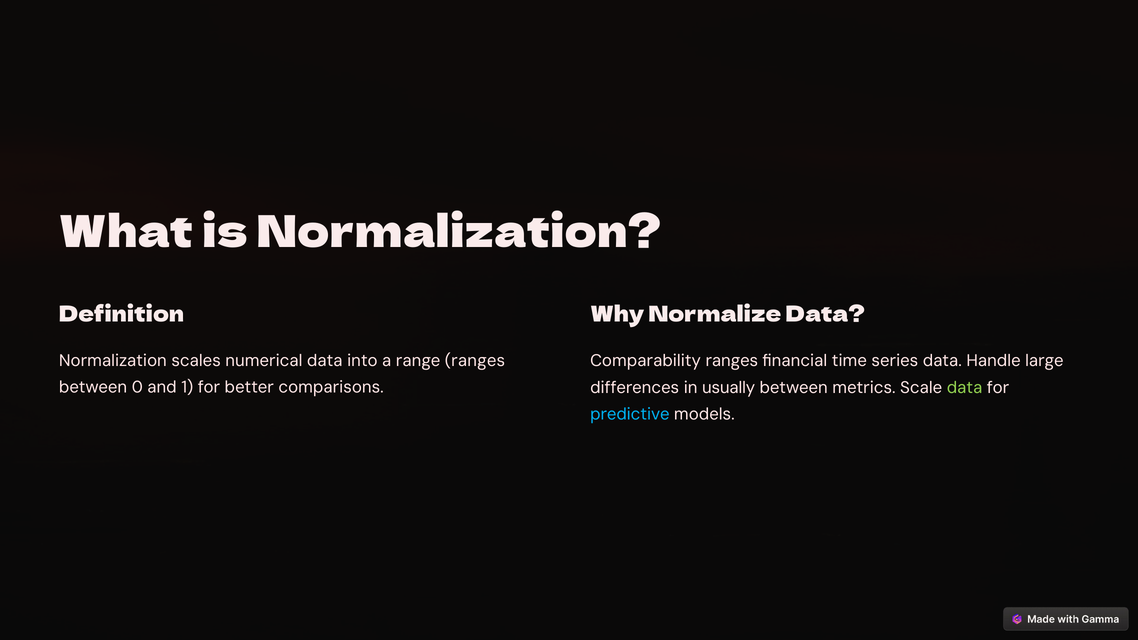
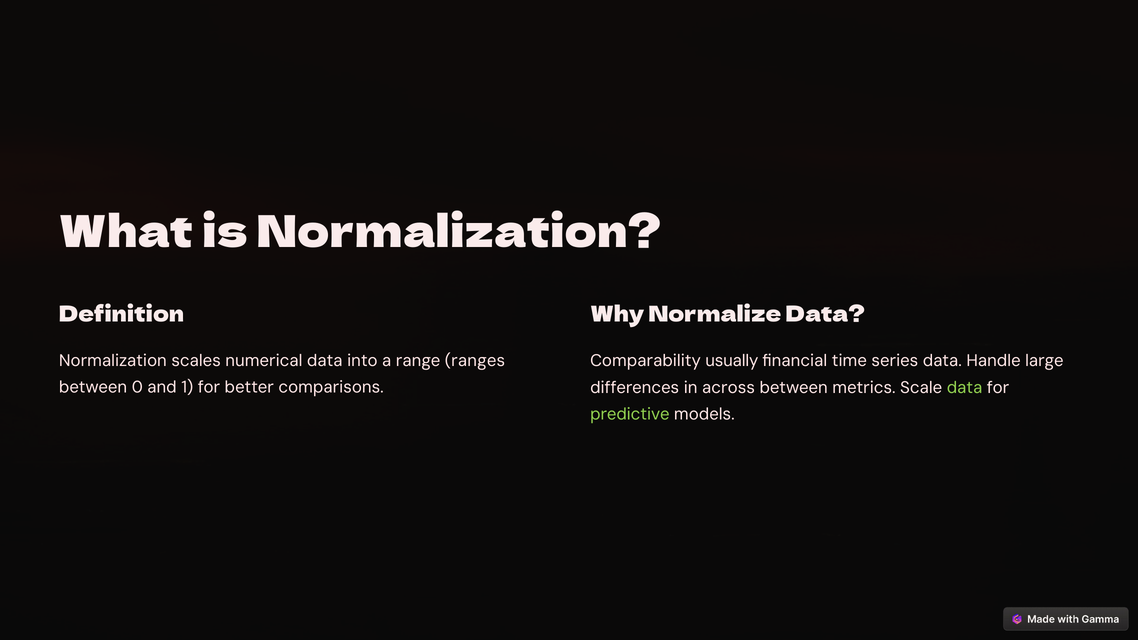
Comparability ranges: ranges -> usually (732, 361)
usually: usually -> across (728, 388)
predictive colour: light blue -> light green (630, 414)
